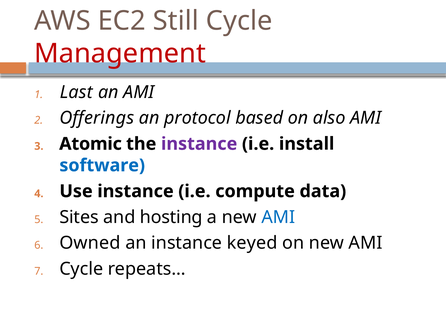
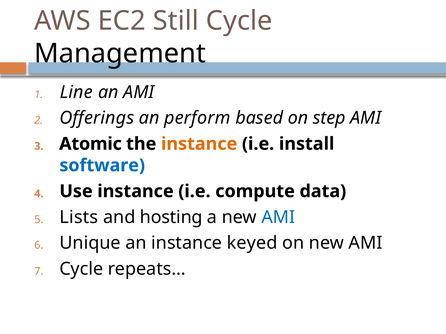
Management colour: red -> black (120, 54)
Last: Last -> Line (76, 92)
protocol: protocol -> perform (197, 118)
also: also -> step (329, 118)
instance colour: purple -> orange (199, 144)
Sites: Sites -> Lists (79, 217)
Owned: Owned -> Unique (90, 243)
